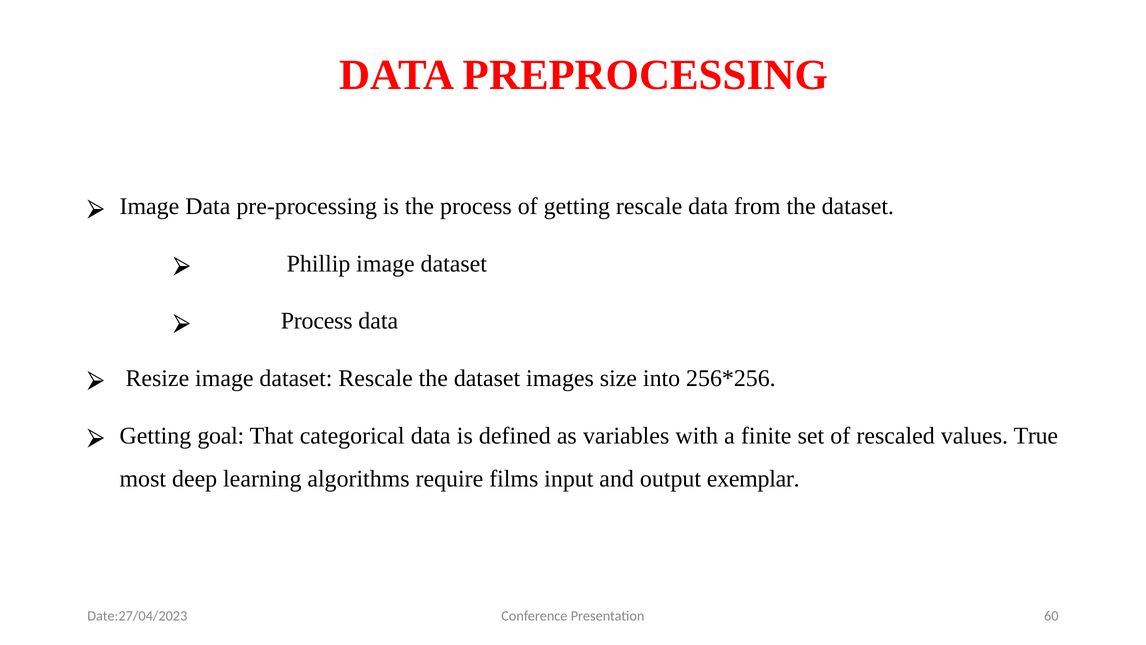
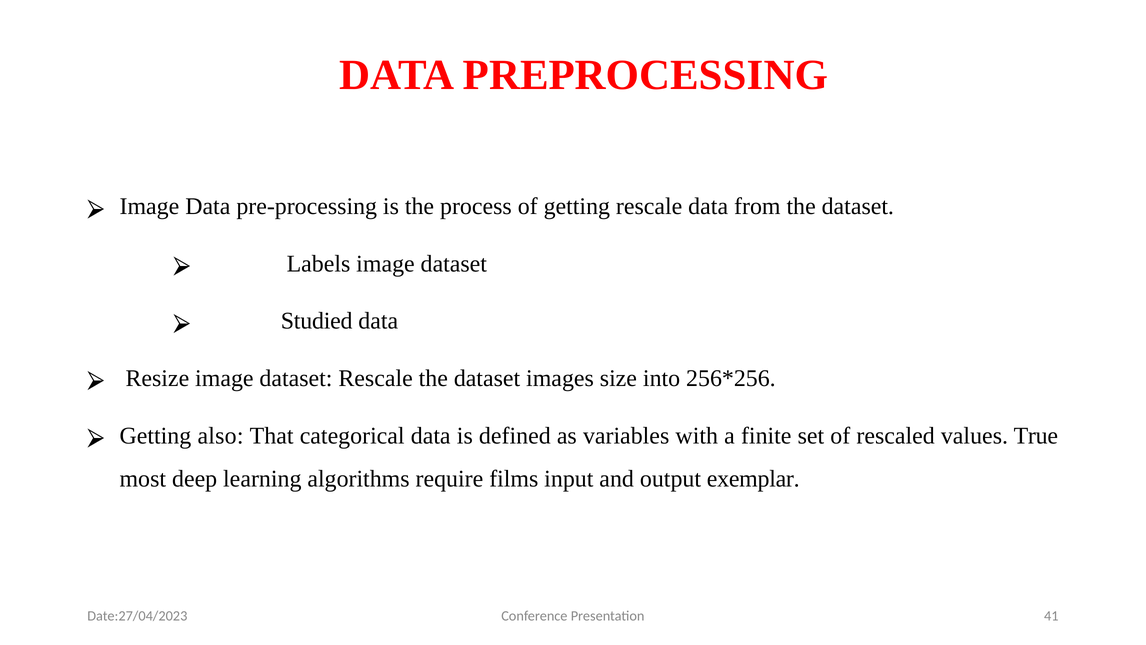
Phillip: Phillip -> Labels (318, 263)
Process: Process -> Studied (317, 321)
goal: goal -> also (221, 435)
60: 60 -> 41 (1051, 615)
